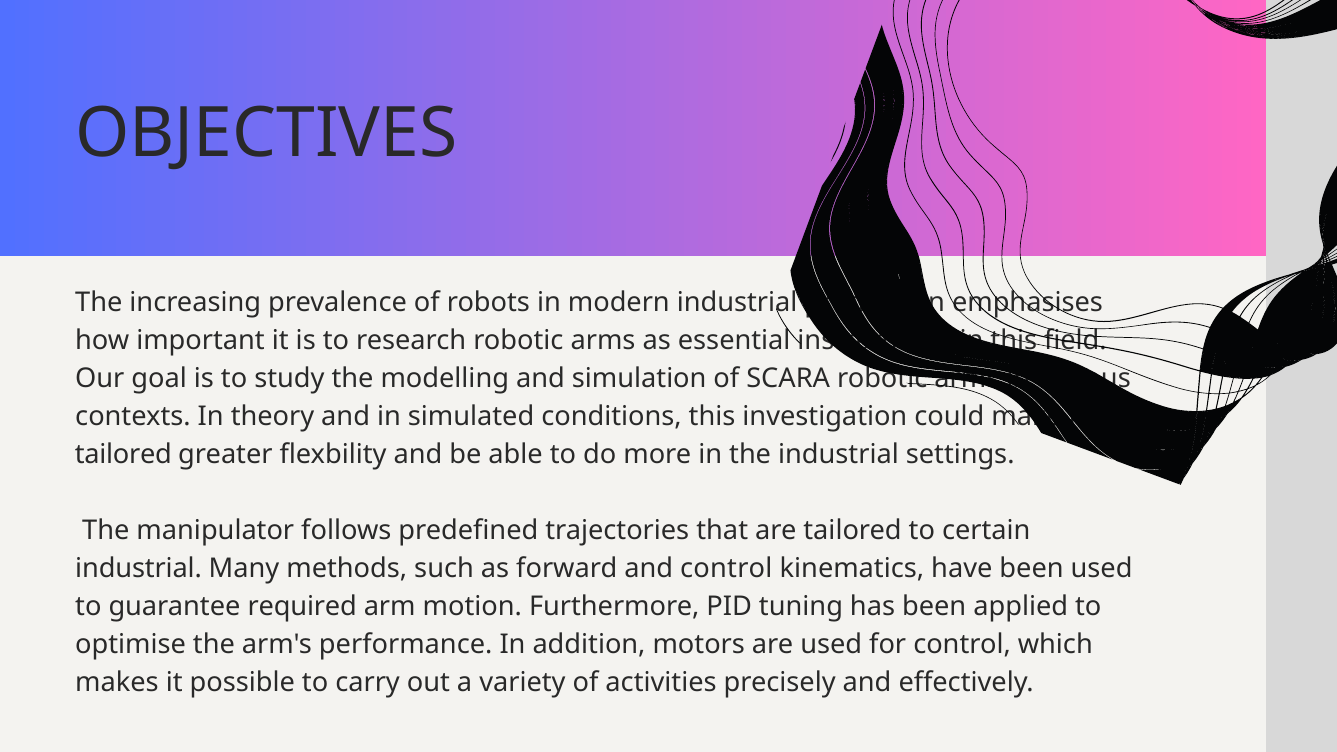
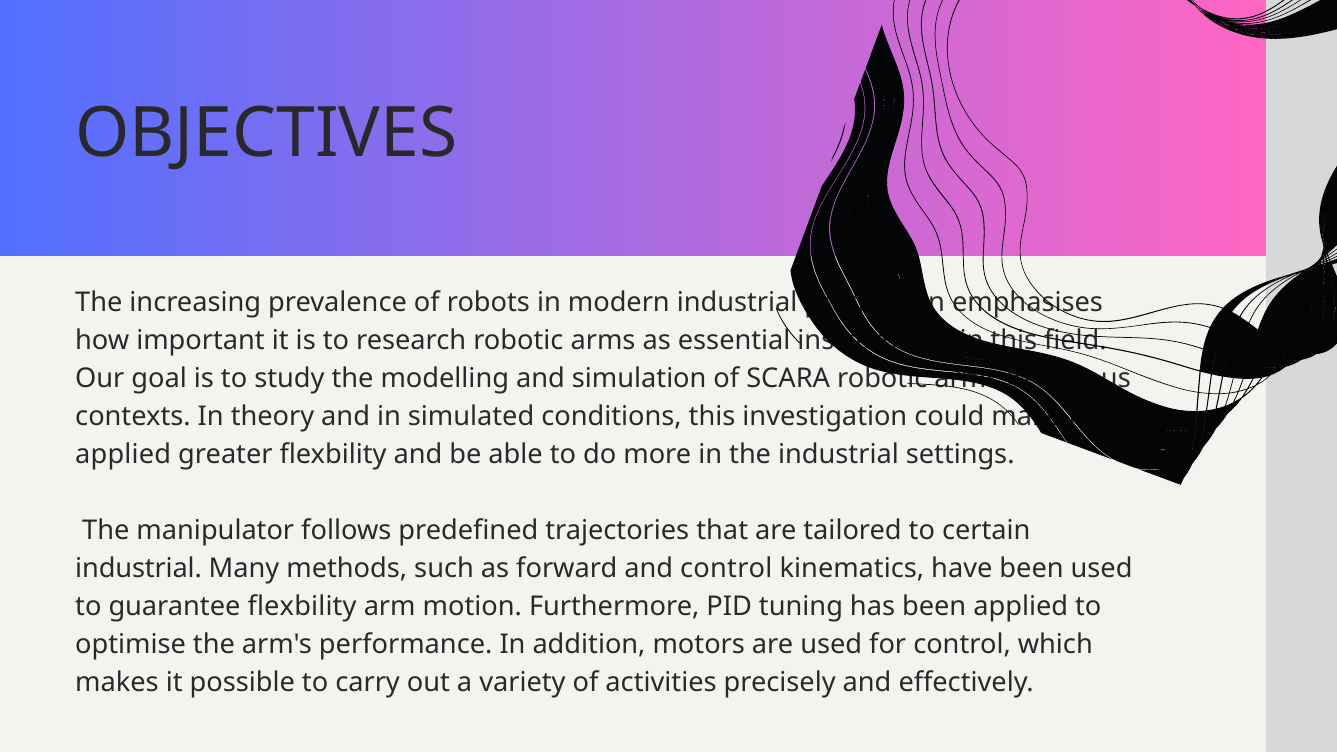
tailored: tailored -> applied (123, 455)
guarantee required: required -> flexbility (302, 607)
